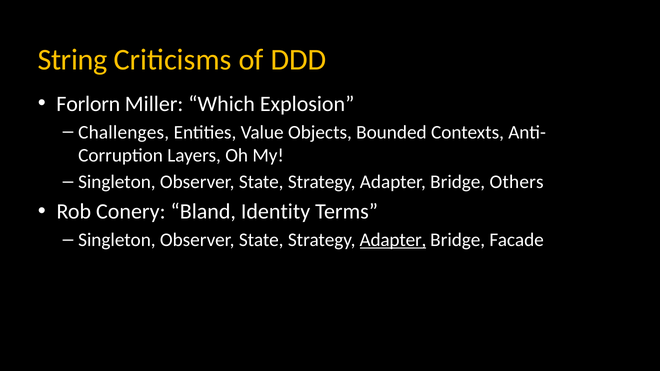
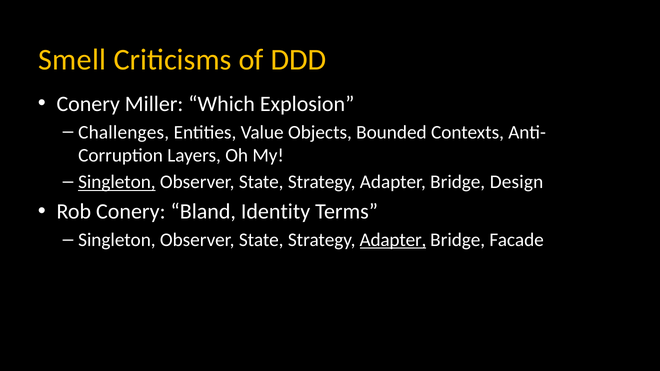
String: String -> Smell (72, 60)
Forlorn: Forlorn -> Conery (88, 104)
Singleton underline: none -> present (117, 182)
Others: Others -> Design (517, 182)
